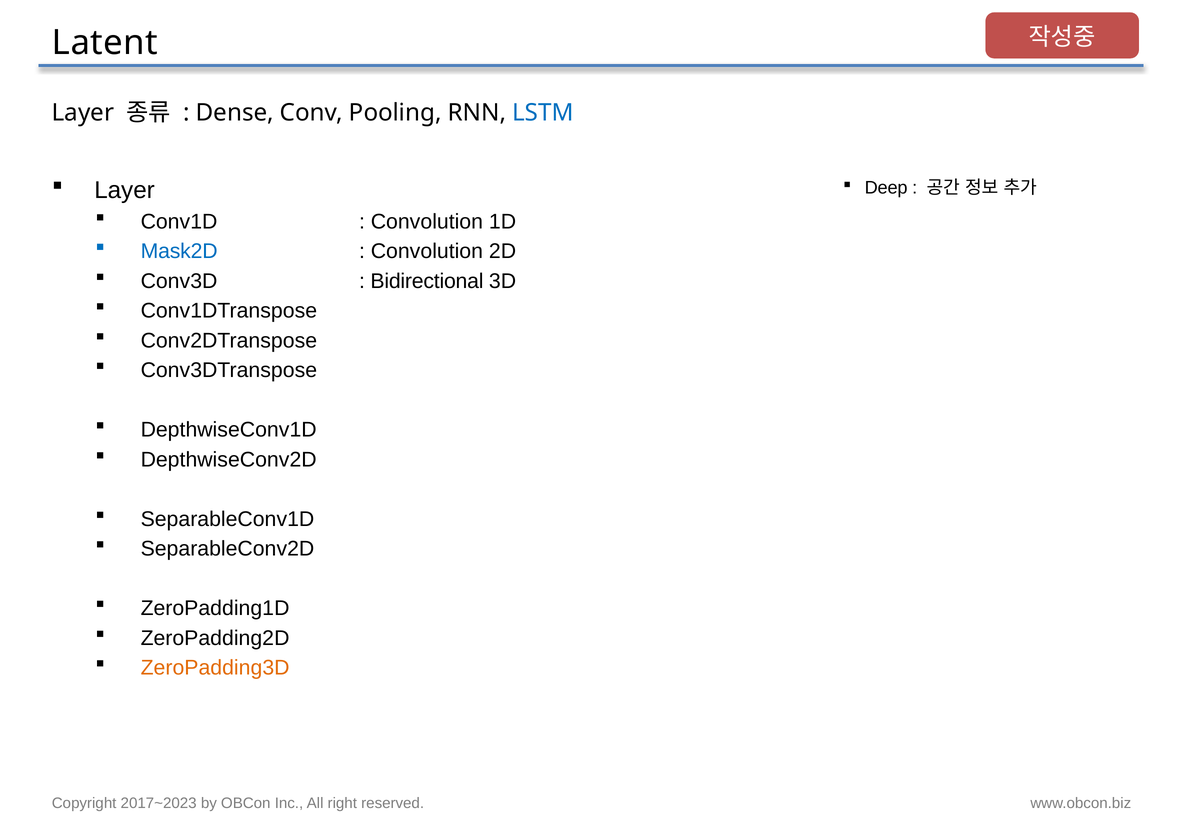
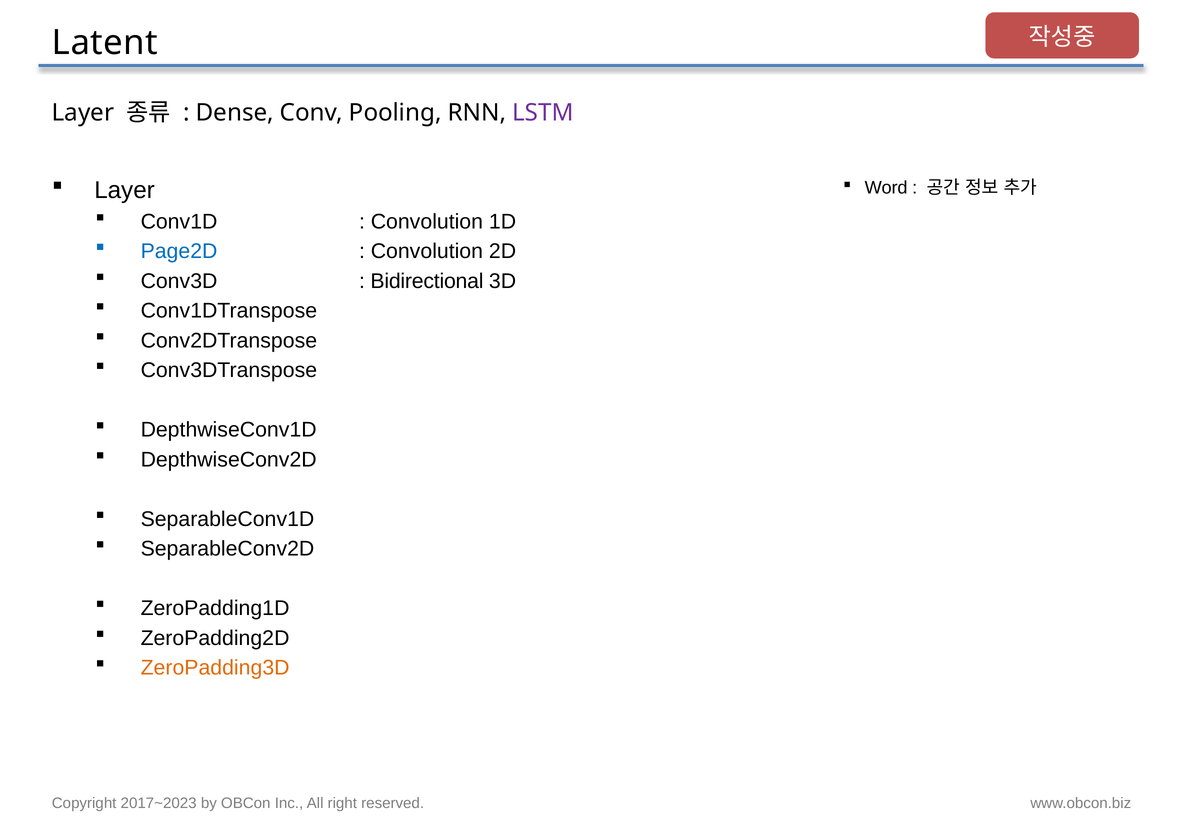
LSTM colour: blue -> purple (543, 113)
Deep: Deep -> Word (886, 188)
Mask2D: Mask2D -> Page2D (179, 251)
